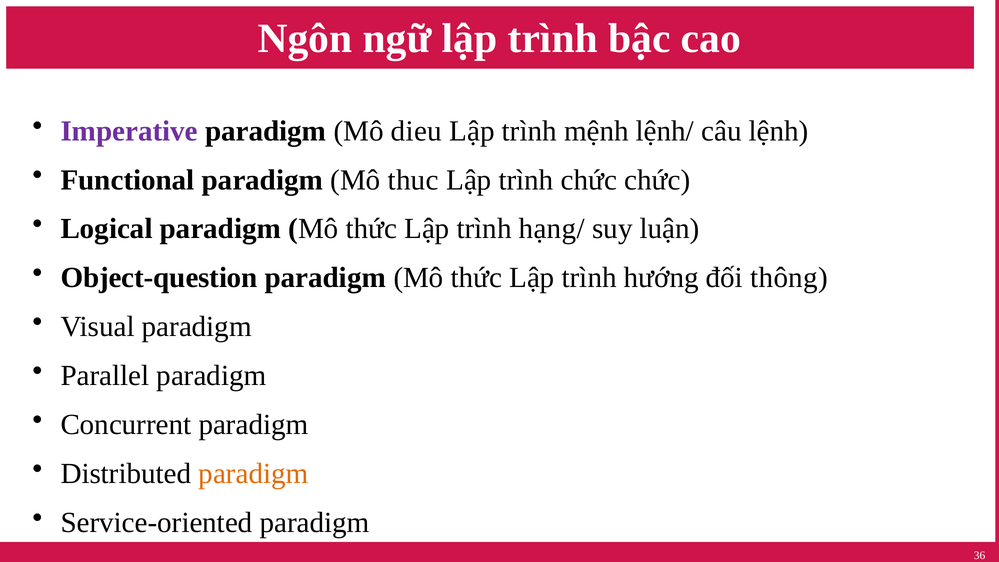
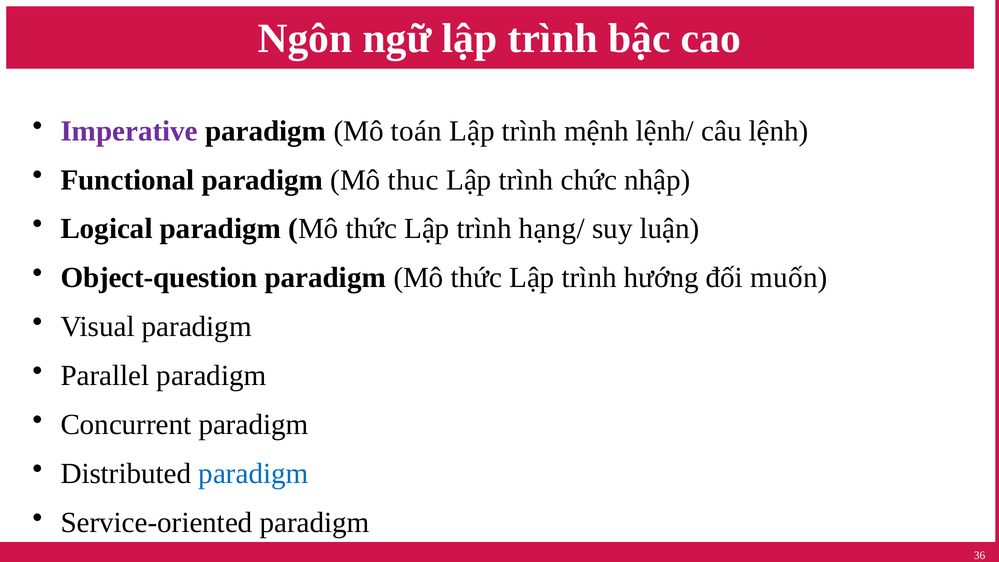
dieu: dieu -> toán (416, 131)
chức chức: chức -> nhập (657, 180)
thông: thông -> muốn (789, 278)
paradigm colour: orange -> blue (253, 474)
